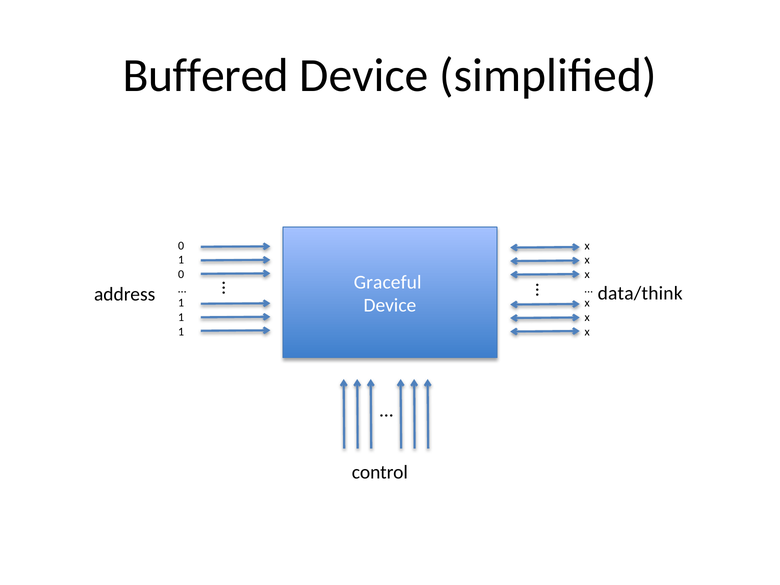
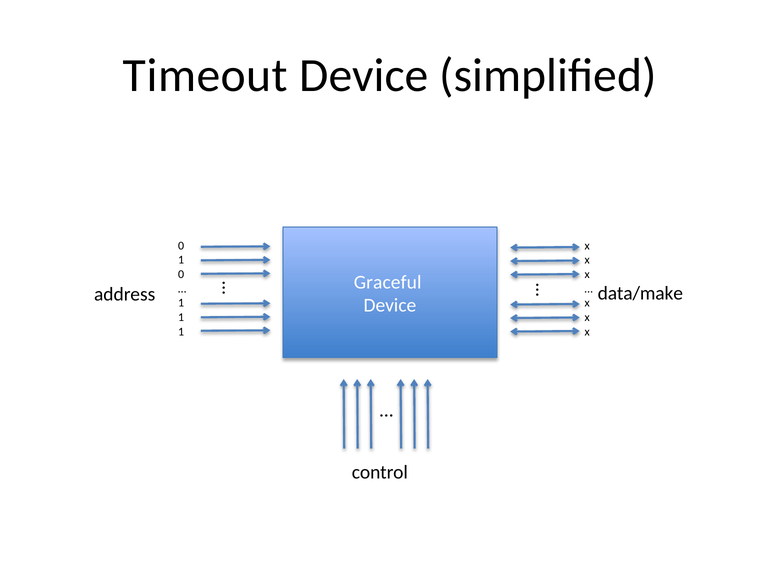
Buffered: Buffered -> Timeout (205, 76)
data/think: data/think -> data/make (640, 293)
